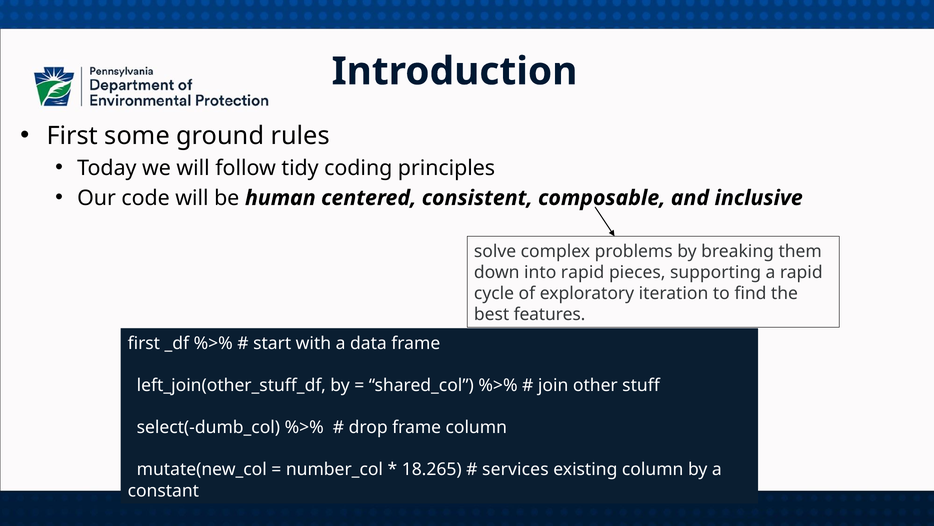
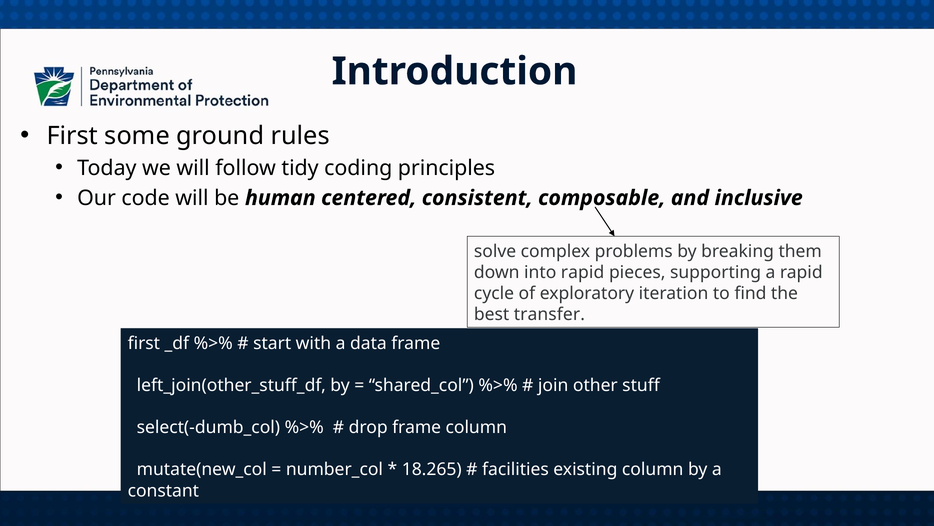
features: features -> transfer (549, 314)
services: services -> facilities (515, 469)
